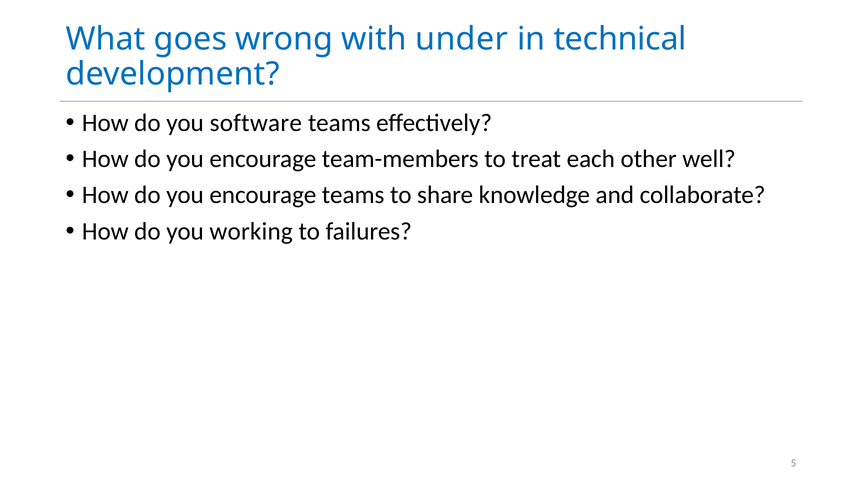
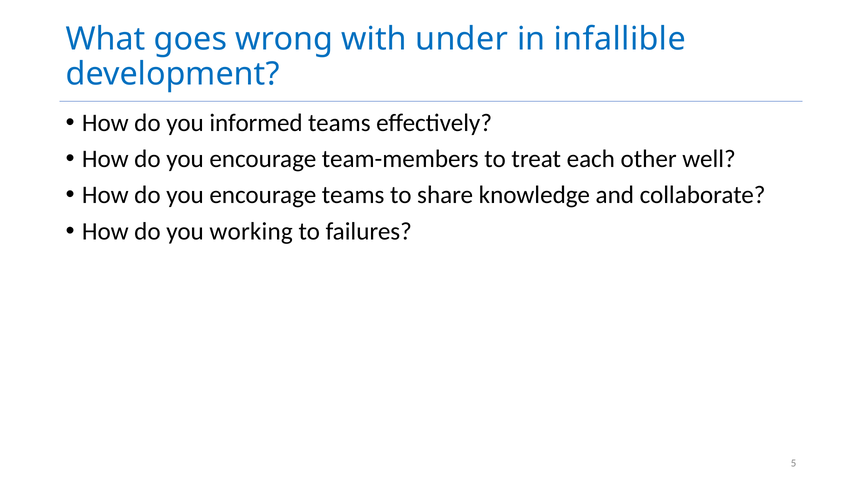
technical: technical -> infallible (620, 39)
software: software -> informed (256, 123)
